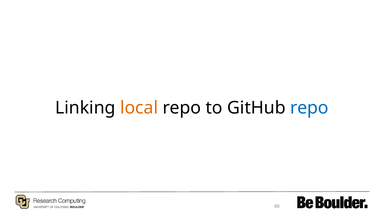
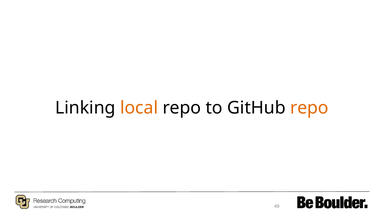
repo colour: blue -> orange (309, 108)
